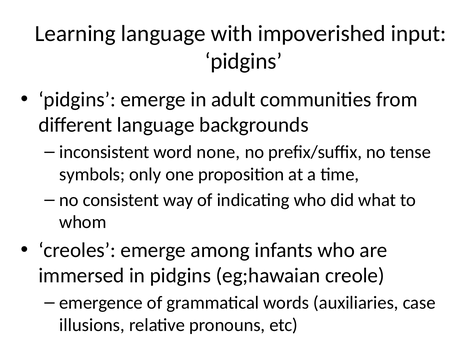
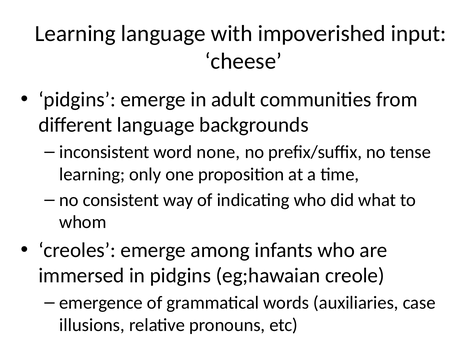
pidgins: pidgins -> cheese (243, 61)
symbols: symbols -> learning (92, 174)
